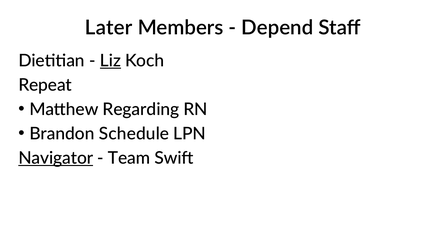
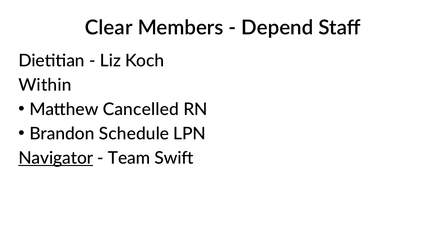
Later: Later -> Clear (109, 28)
Liz underline: present -> none (110, 61)
Repeat: Repeat -> Within (45, 85)
Regarding: Regarding -> Cancelled (141, 110)
